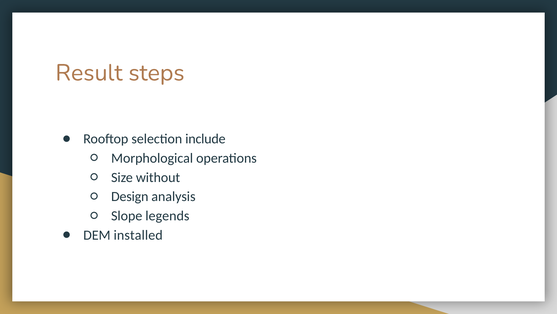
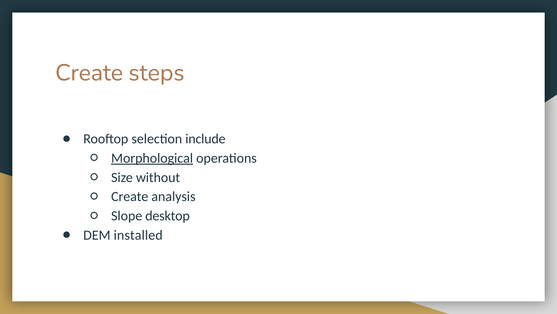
Result: Result -> Create (89, 73)
Morphological underline: none -> present (152, 158)
Design: Design -> Create (130, 196)
legends: legends -> desktop (167, 216)
